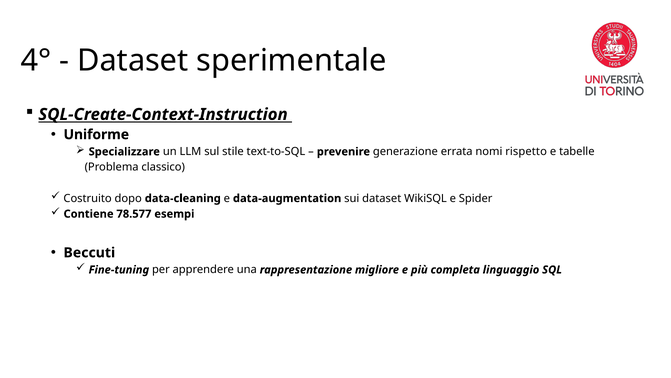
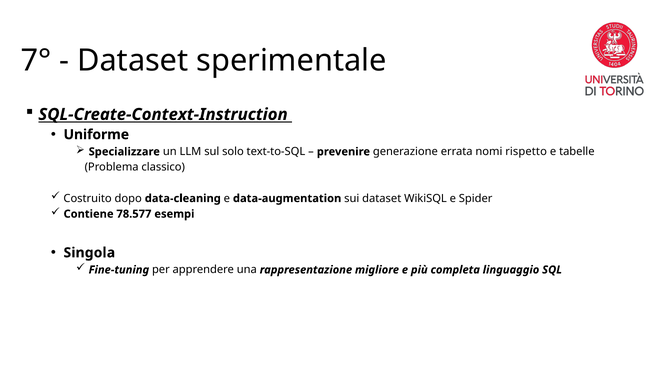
4°: 4° -> 7° (36, 60)
stile: stile -> solo (233, 151)
Beccuti: Beccuti -> Singola (89, 252)
